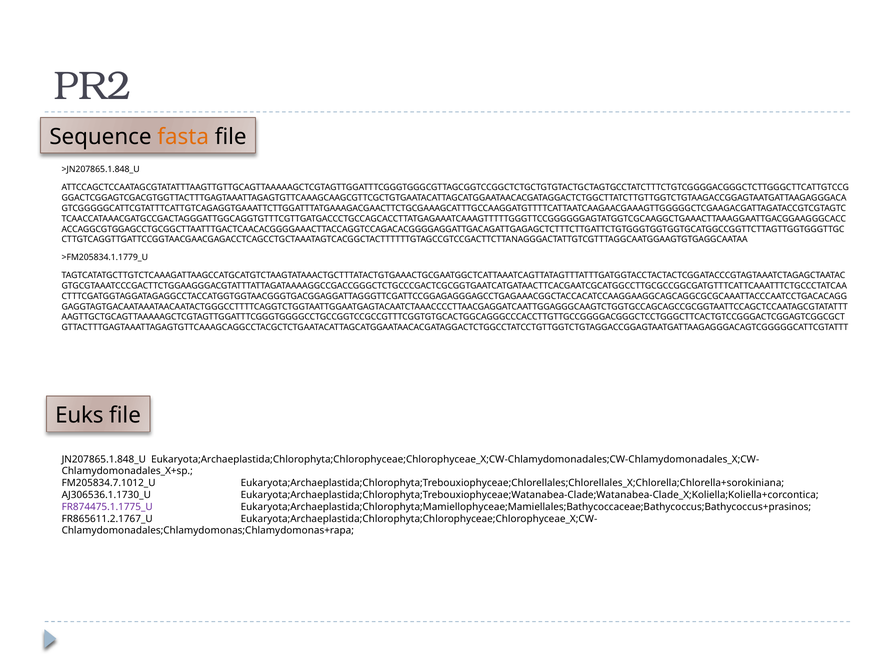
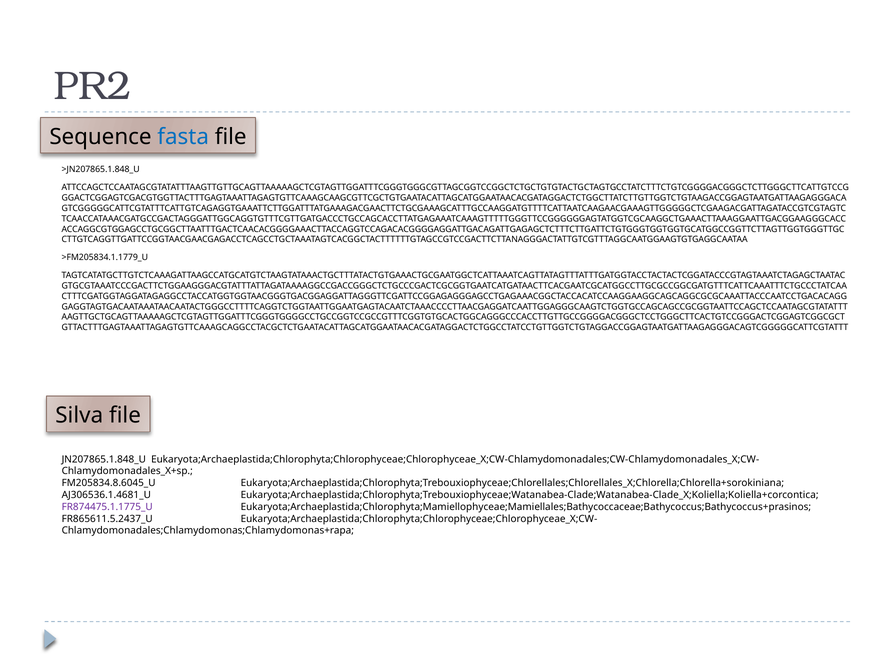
fasta colour: orange -> blue (183, 137)
Euks: Euks -> Silva (79, 416)
FM205834.7.1012_U: FM205834.7.1012_U -> FM205834.8.6045_U (109, 483)
AJ306536.1.1730_U: AJ306536.1.1730_U -> AJ306536.1.4681_U (106, 495)
FR865611.2.1767_U: FR865611.2.1767_U -> FR865611.5.2437_U (107, 519)
